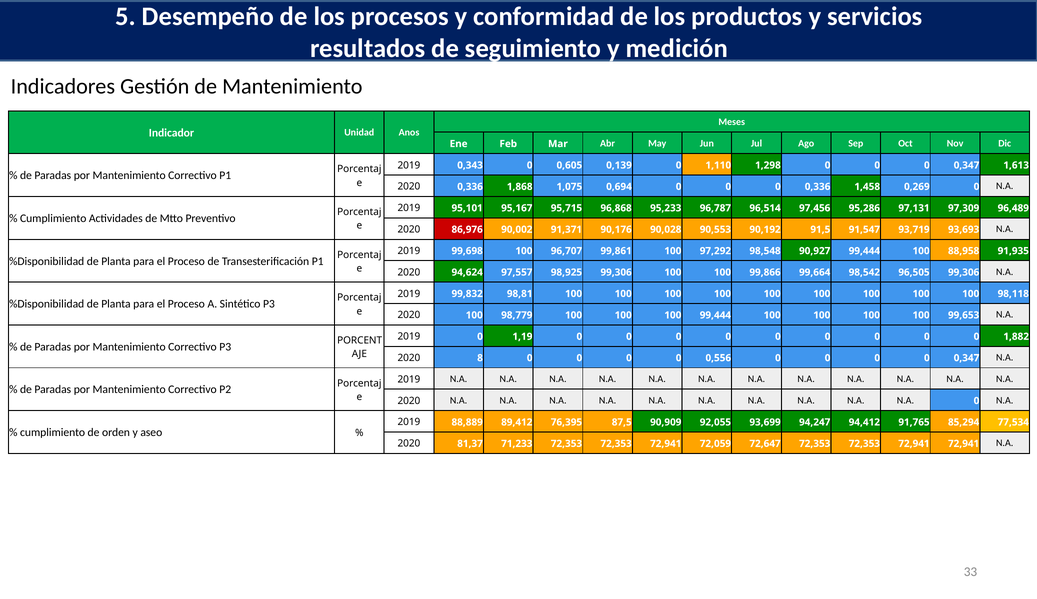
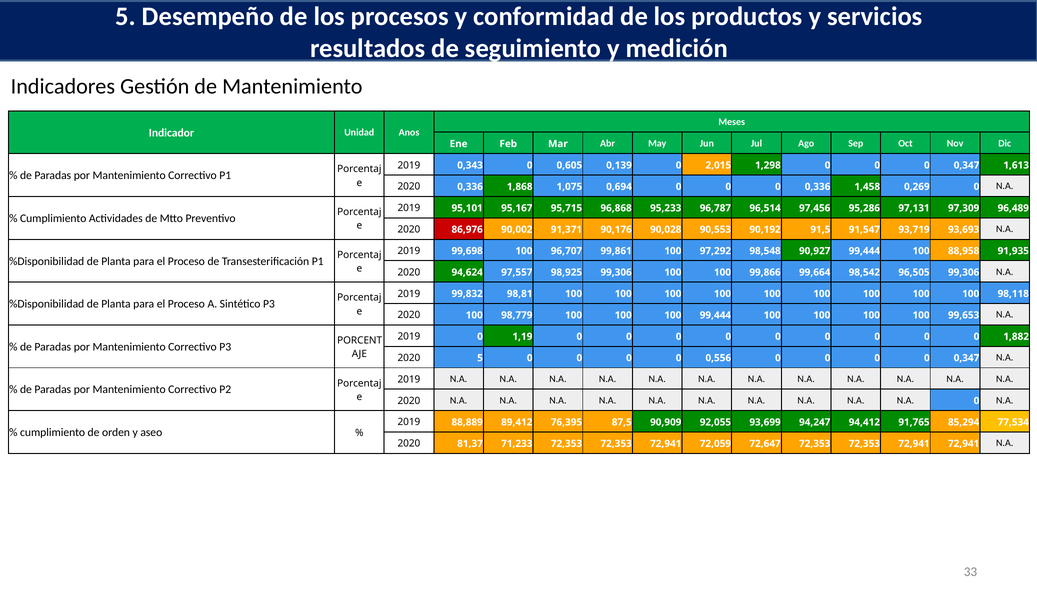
1,110: 1,110 -> 2,015 (718, 165)
2020 8: 8 -> 5 (480, 358)
